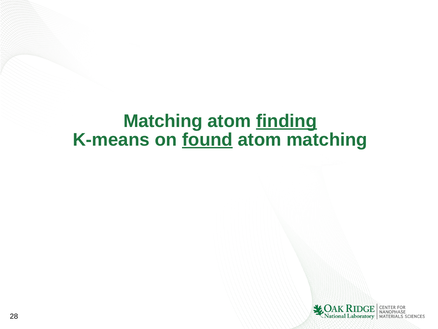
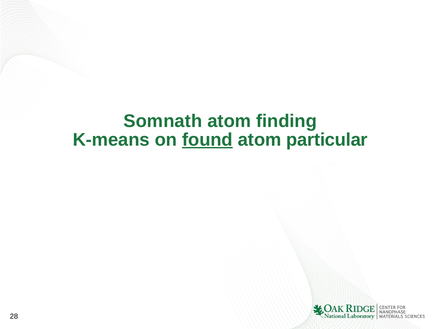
Matching: Matching -> Somnath (163, 121)
finding underline: present -> none (286, 121)
atom matching: matching -> particular (327, 140)
